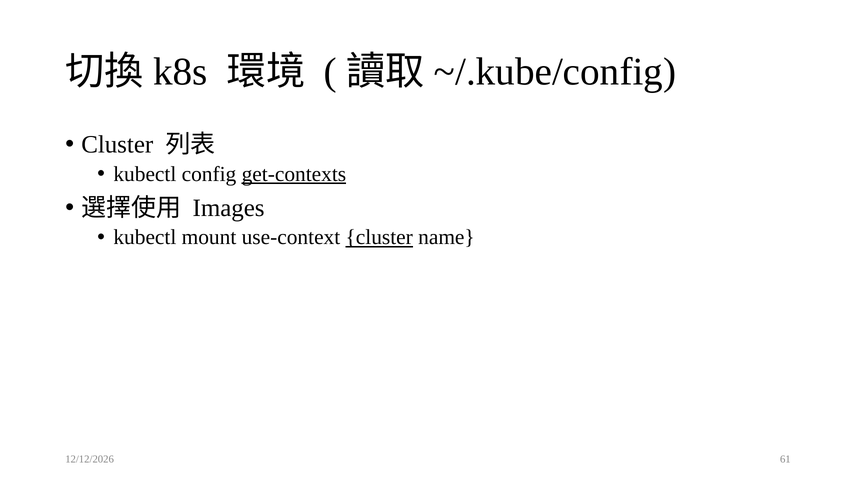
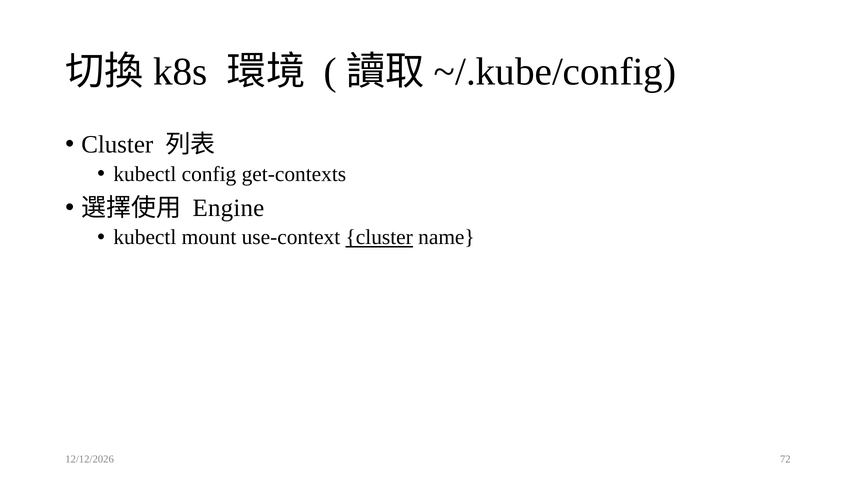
get-contexts underline: present -> none (294, 174)
Images: Images -> Engine (228, 208)
61: 61 -> 72 (785, 460)
